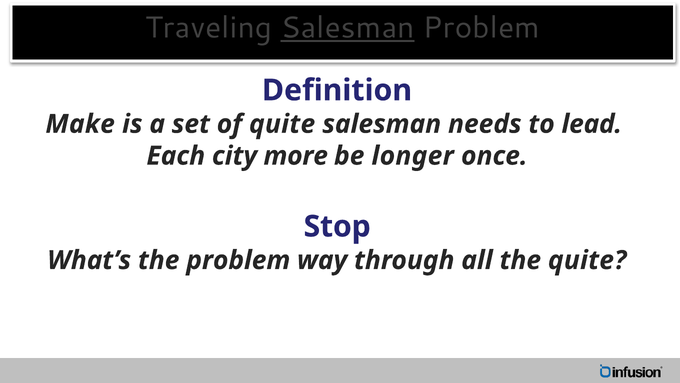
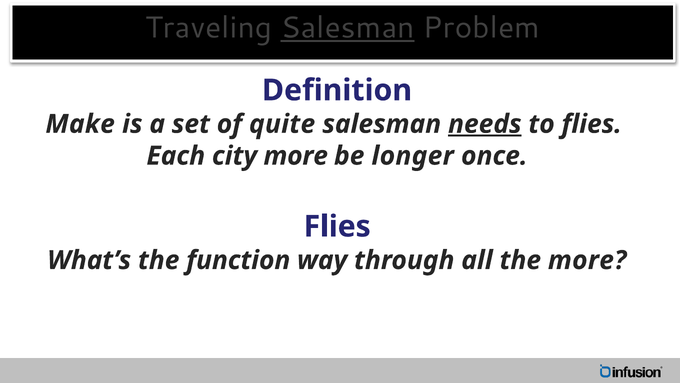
needs underline: none -> present (485, 124)
to lead: lead -> flies (592, 124)
Stop: Stop -> Flies (337, 226)
the problem: problem -> function (238, 260)
the quite: quite -> more (587, 260)
